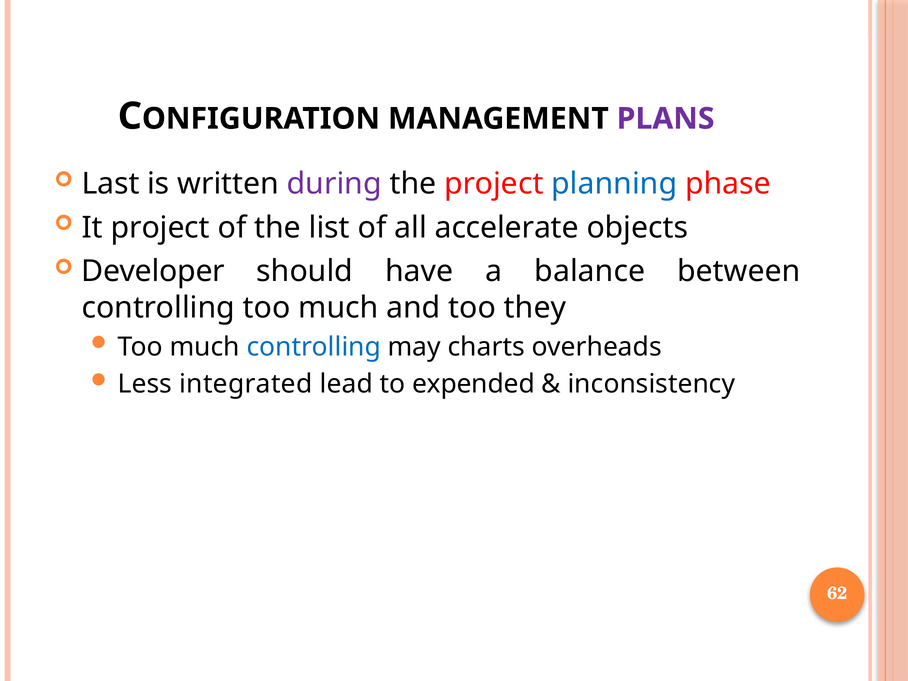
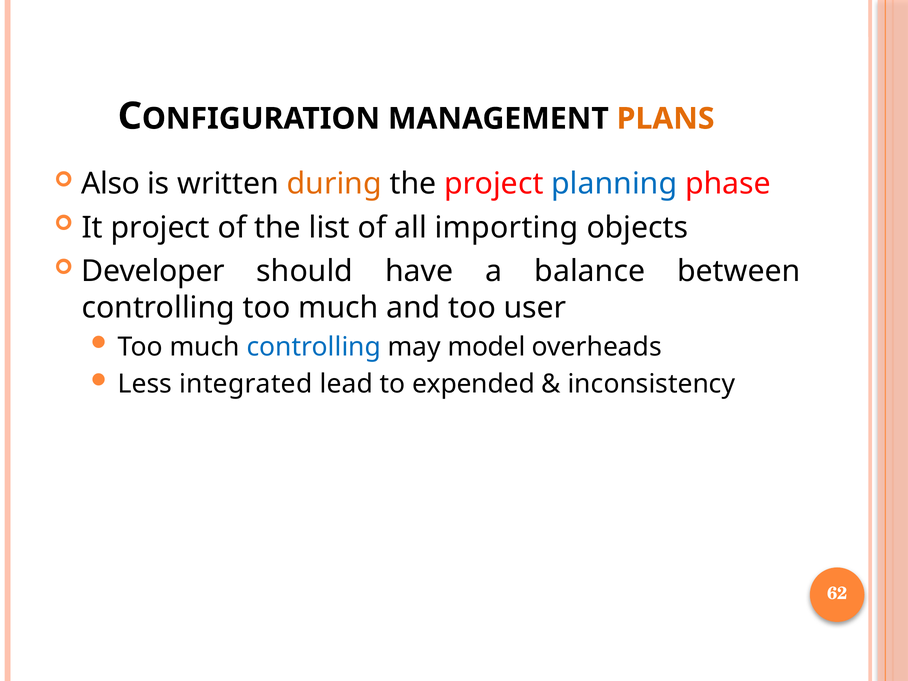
PLANS colour: purple -> orange (666, 119)
Last: Last -> Also (111, 184)
during colour: purple -> orange (334, 184)
accelerate: accelerate -> importing (507, 228)
they: they -> user (535, 308)
charts: charts -> model (486, 347)
